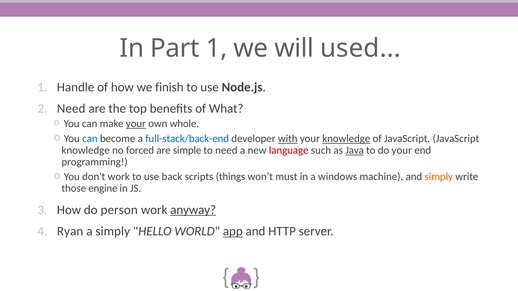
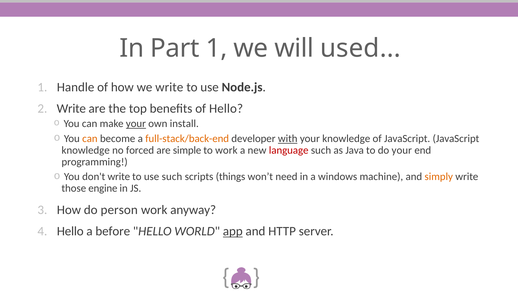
we finish: finish -> write (169, 87)
Need: Need -> Write (71, 109)
of What: What -> Hello (226, 109)
whole: whole -> install (184, 124)
can colour: blue -> orange (90, 139)
full-stack/back-end colour: blue -> orange (187, 139)
knowledge underline: present -> none (346, 139)
to need: need -> work (226, 150)
Java underline: present -> none (355, 150)
don't work: work -> write (119, 177)
use back: back -> such (172, 177)
must: must -> need (286, 177)
anyway underline: present -> none (193, 210)
Ryan: Ryan -> Hello (70, 232)
a simply: simply -> before (113, 232)
